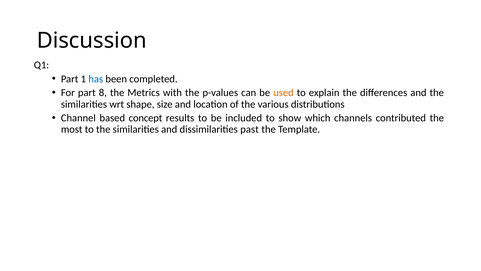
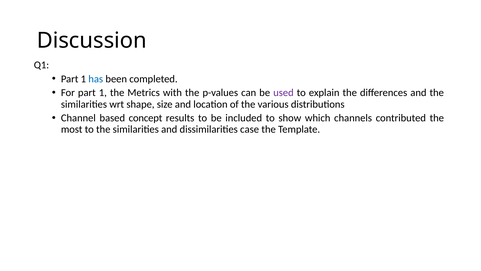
For part 8: 8 -> 1 (103, 93)
used colour: orange -> purple (283, 93)
past: past -> case (250, 129)
